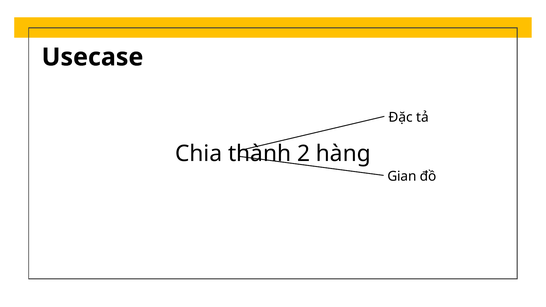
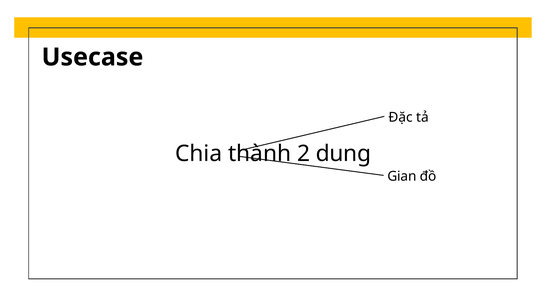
hàng: hàng -> dung (343, 154)
